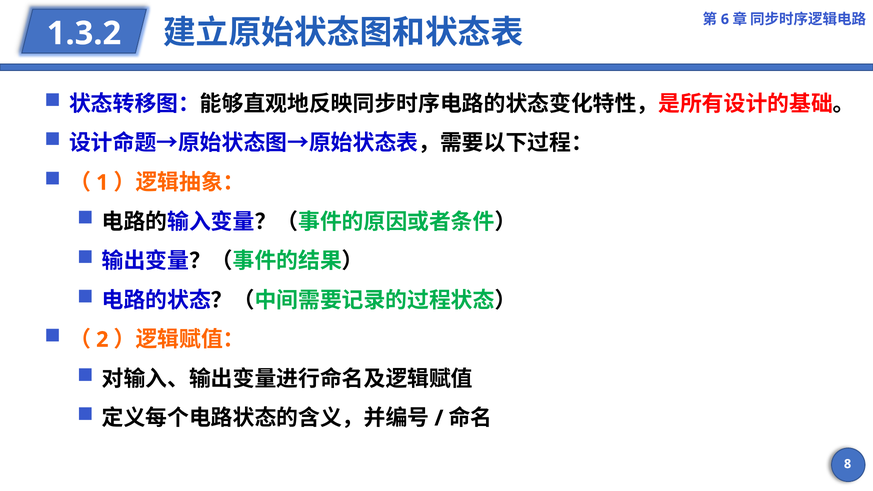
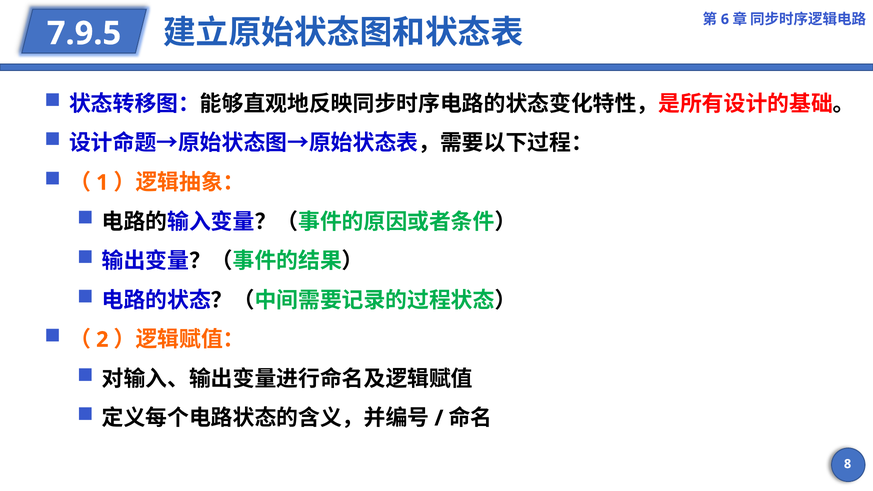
1.3.2: 1.3.2 -> 7.9.5 (84, 33)
